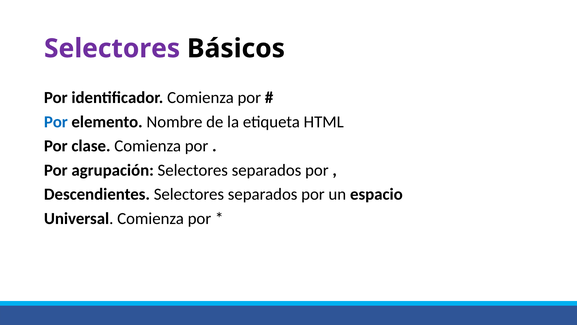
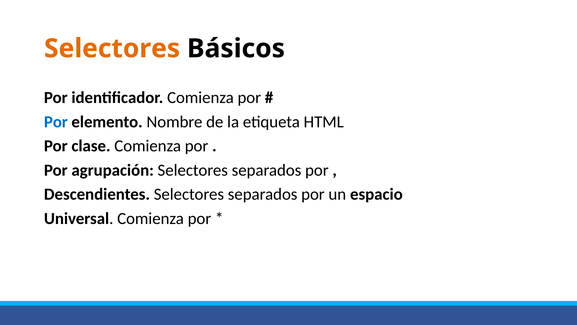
Selectores colour: purple -> orange (112, 48)
